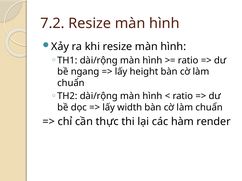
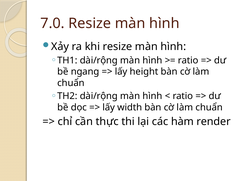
7.2: 7.2 -> 7.0 (53, 23)
